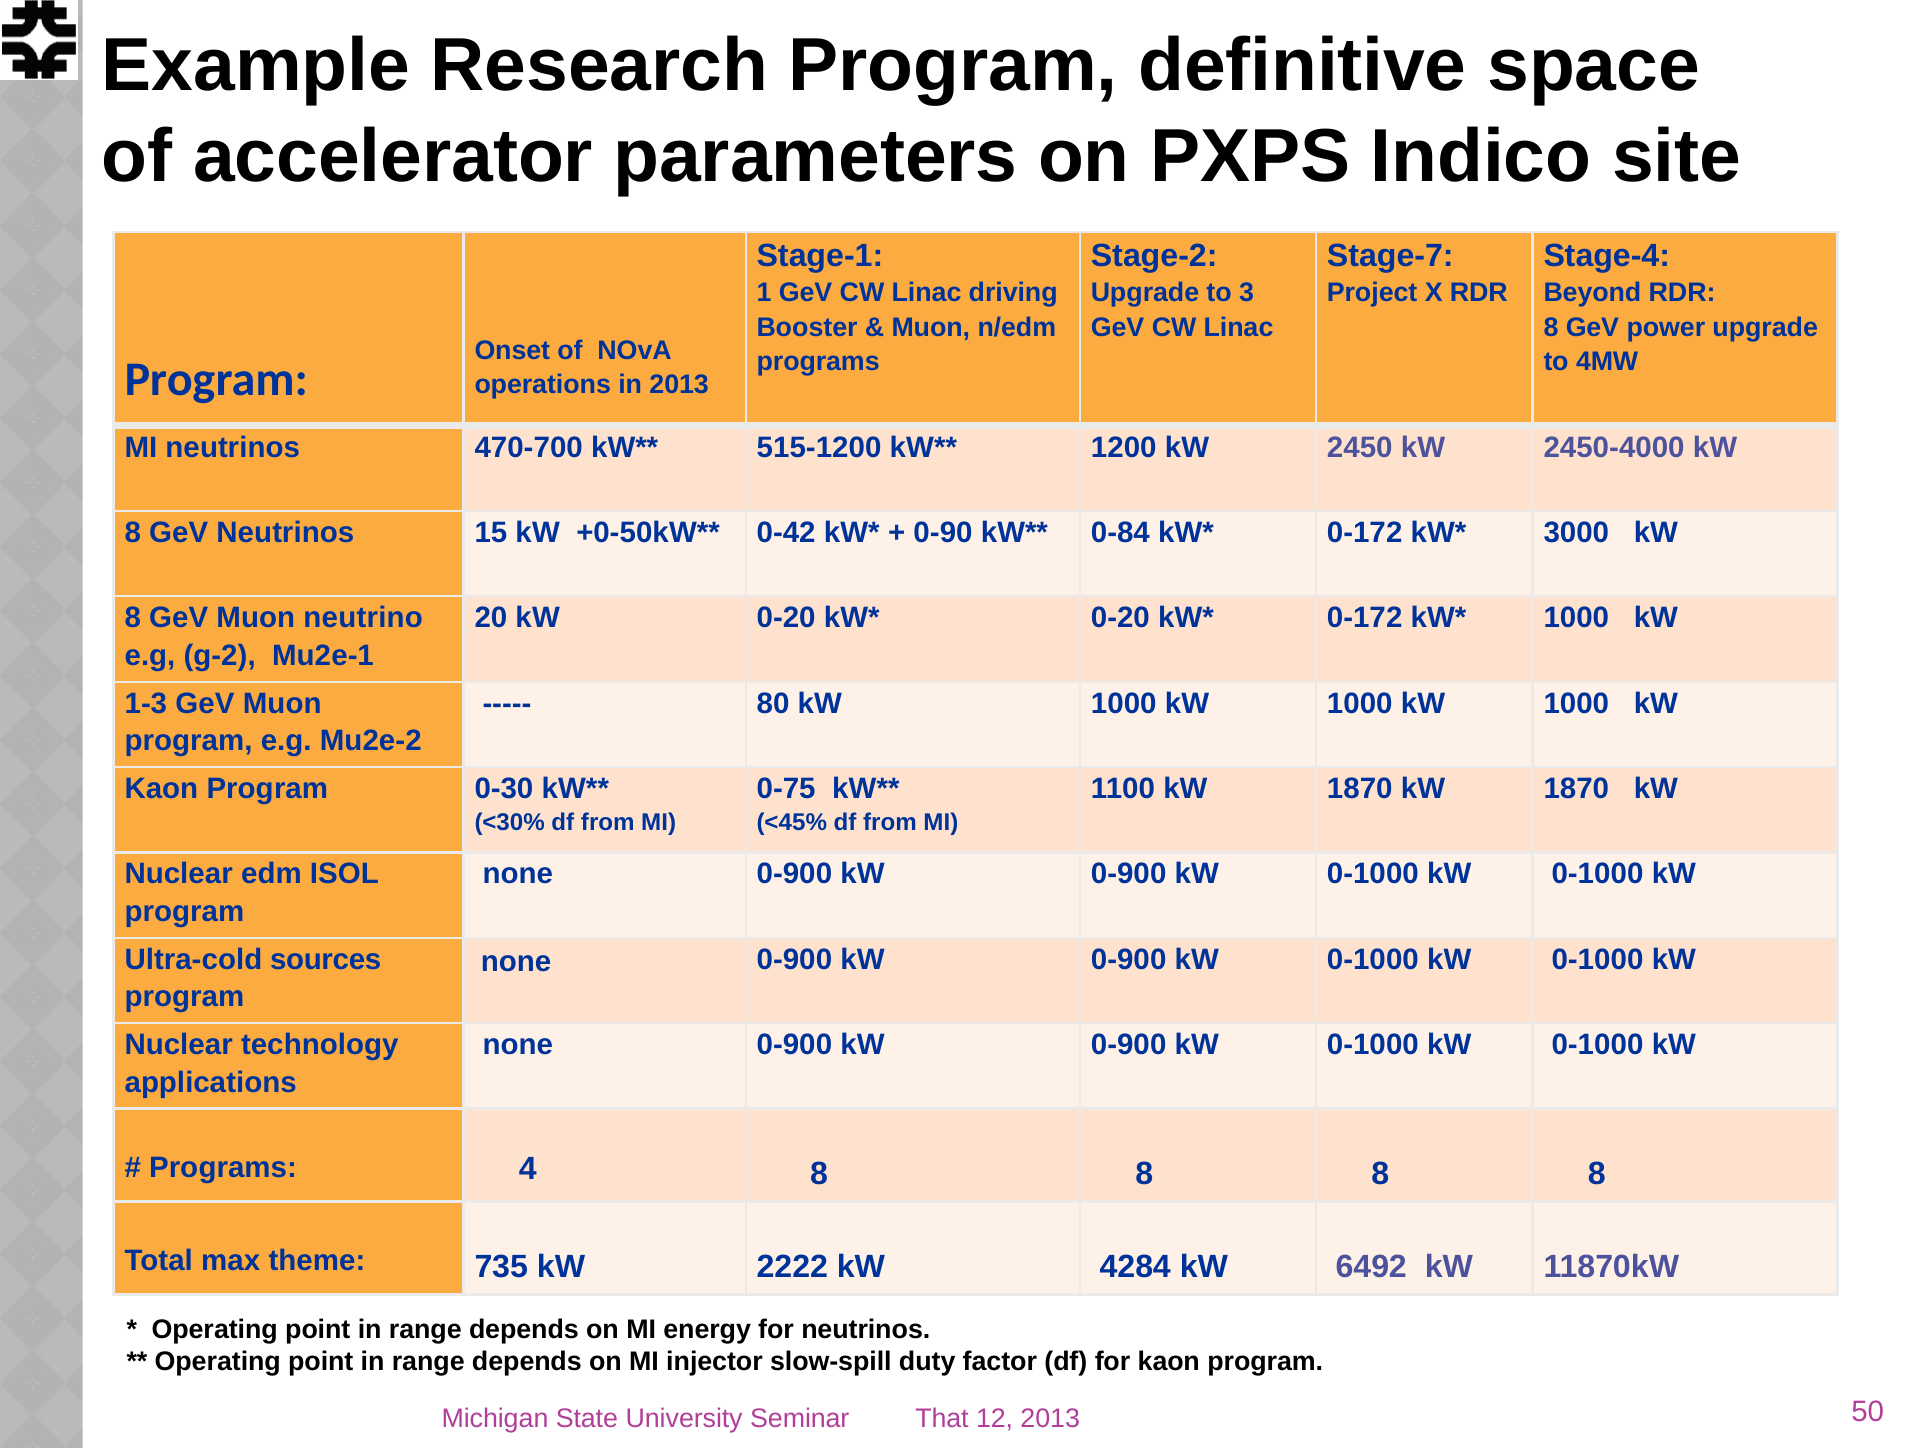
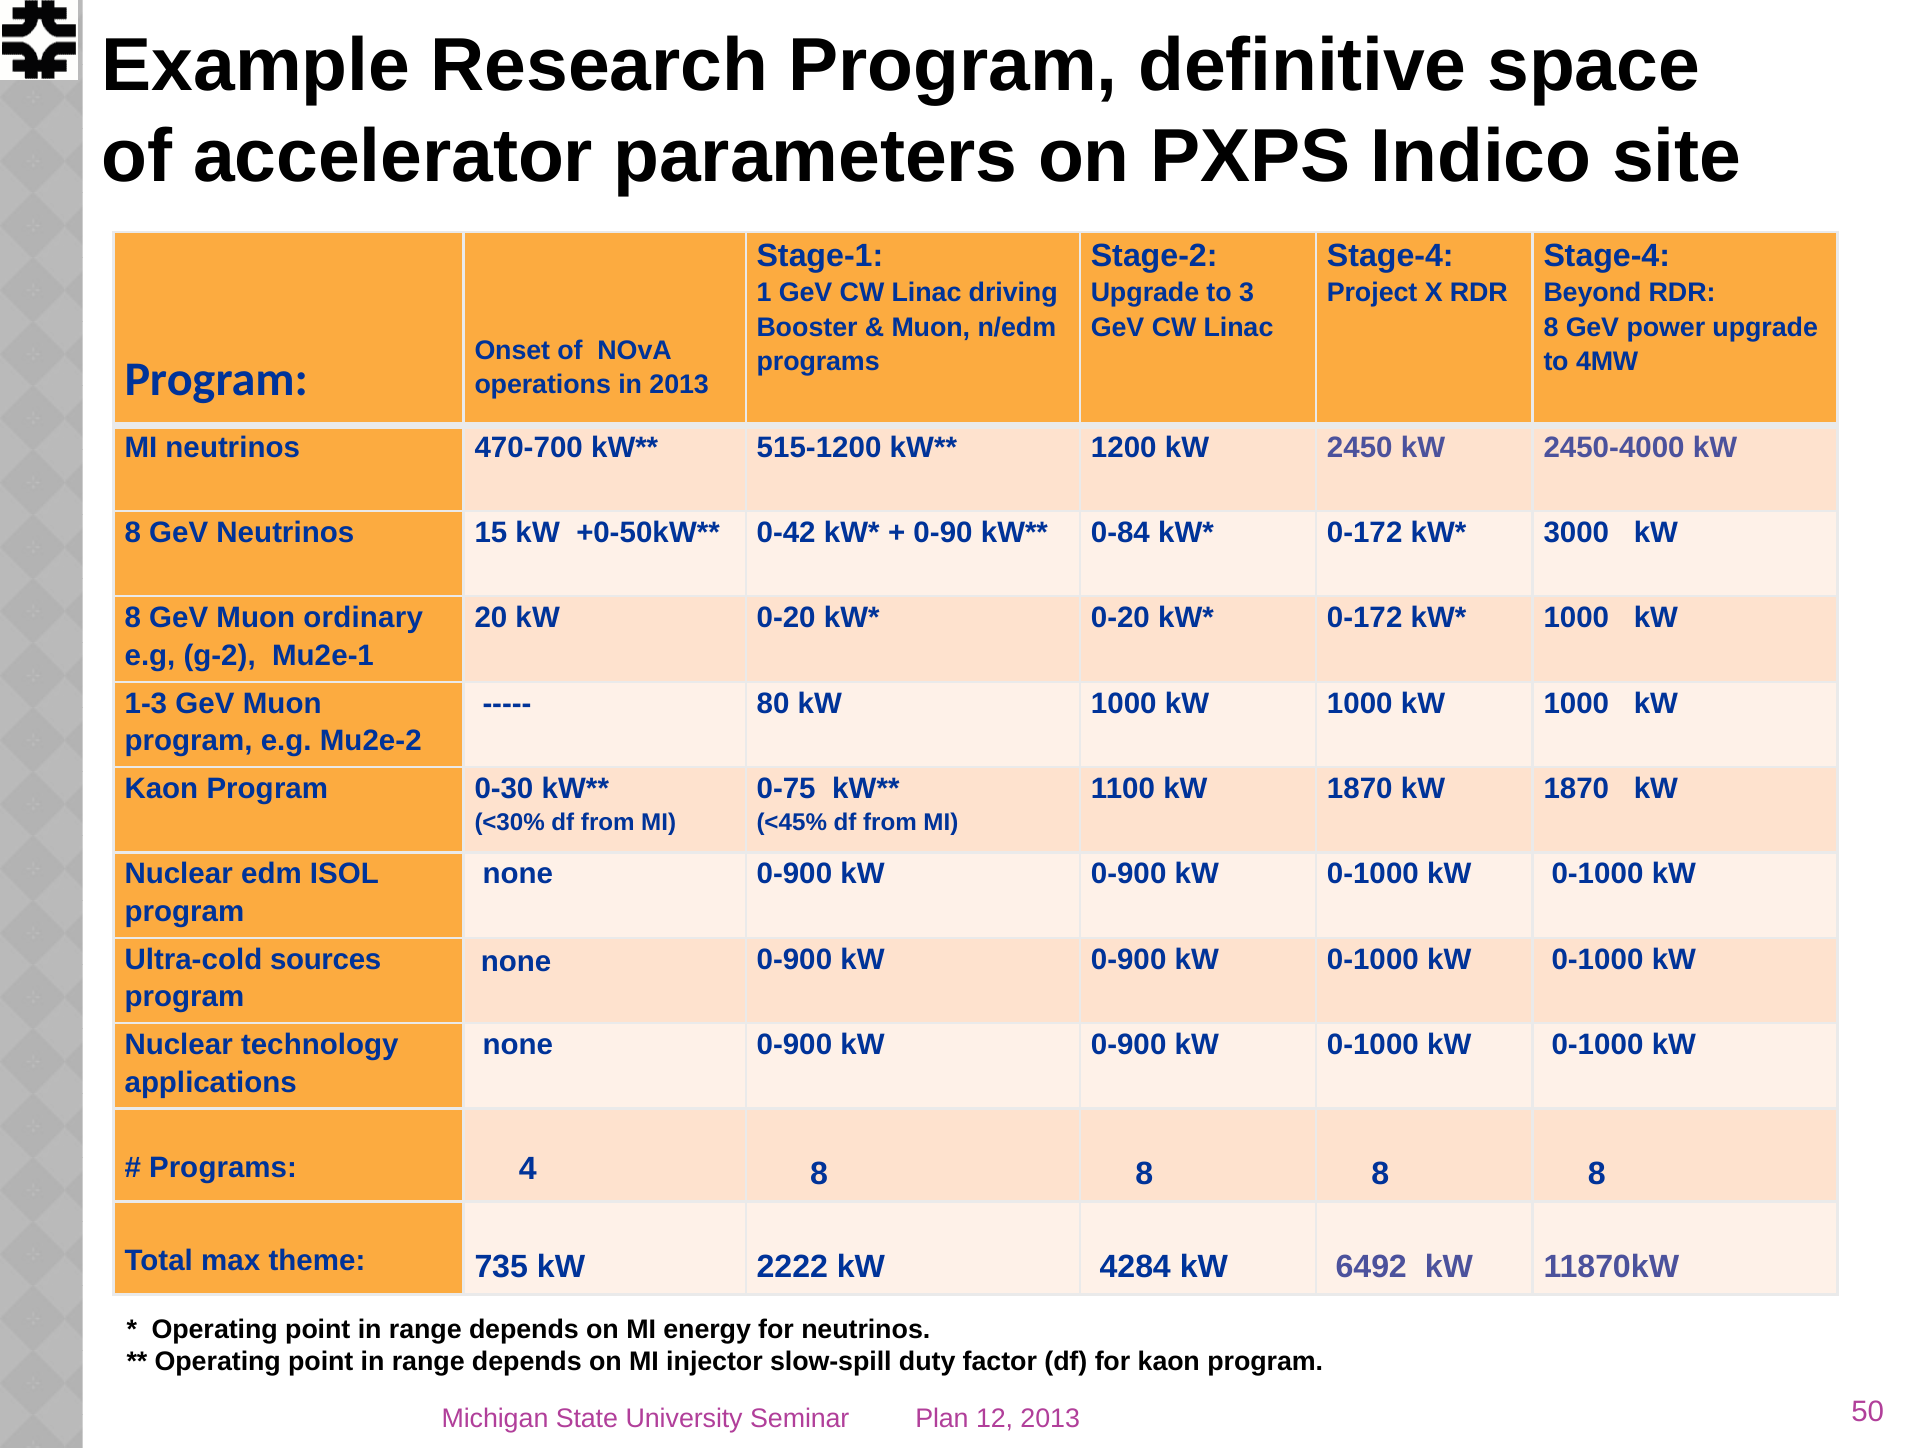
Stage-7: Stage-7 -> Stage-4 (1390, 256)
neutrino: neutrino -> ordinary (363, 618)
That: That -> Plan (942, 1418)
